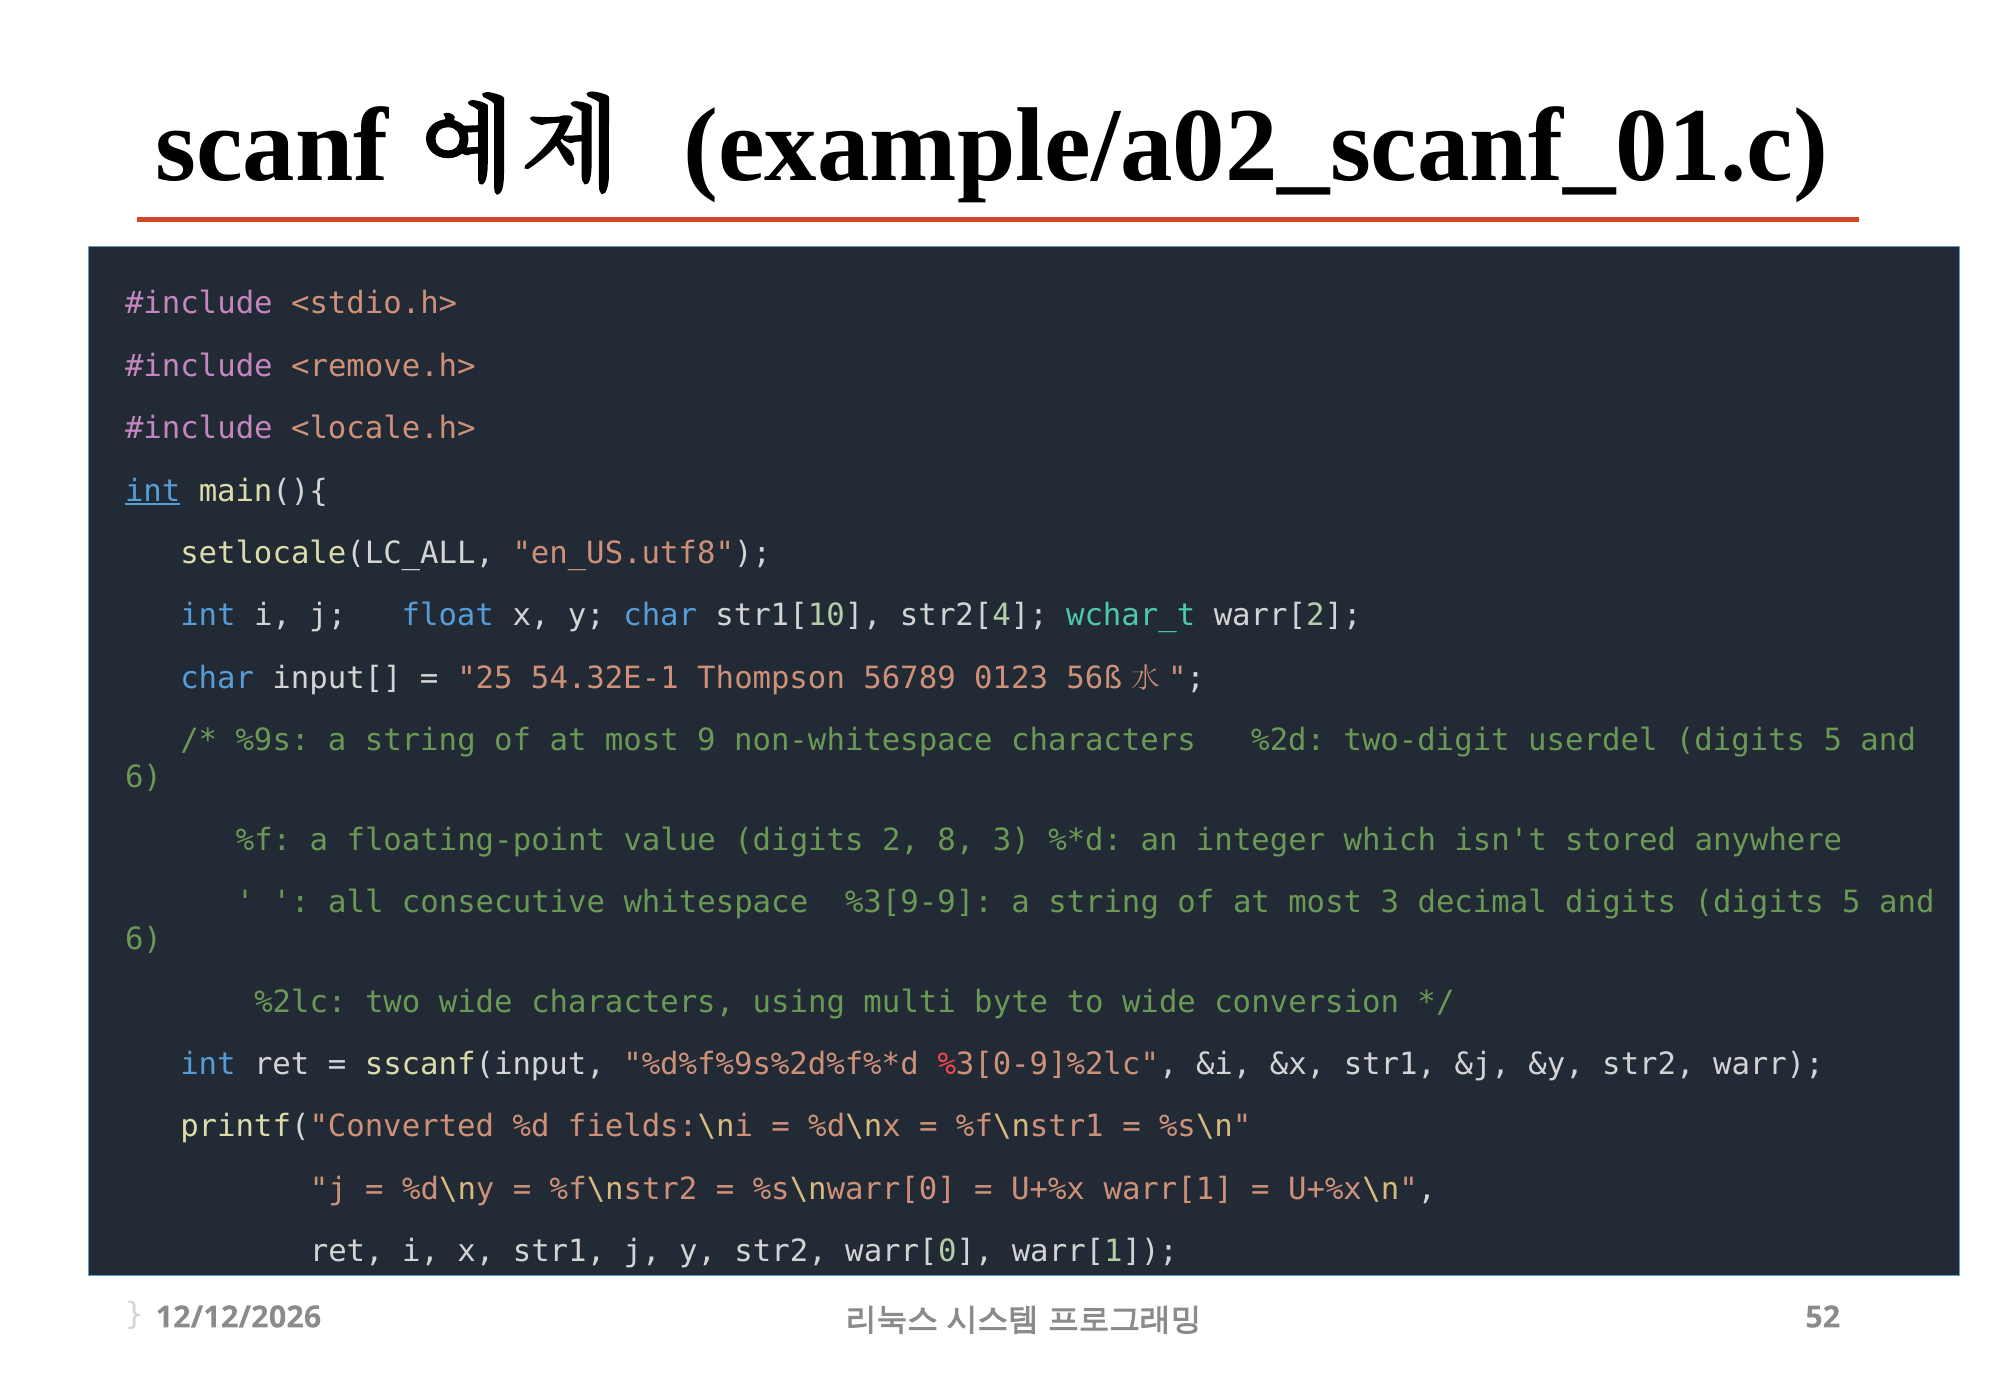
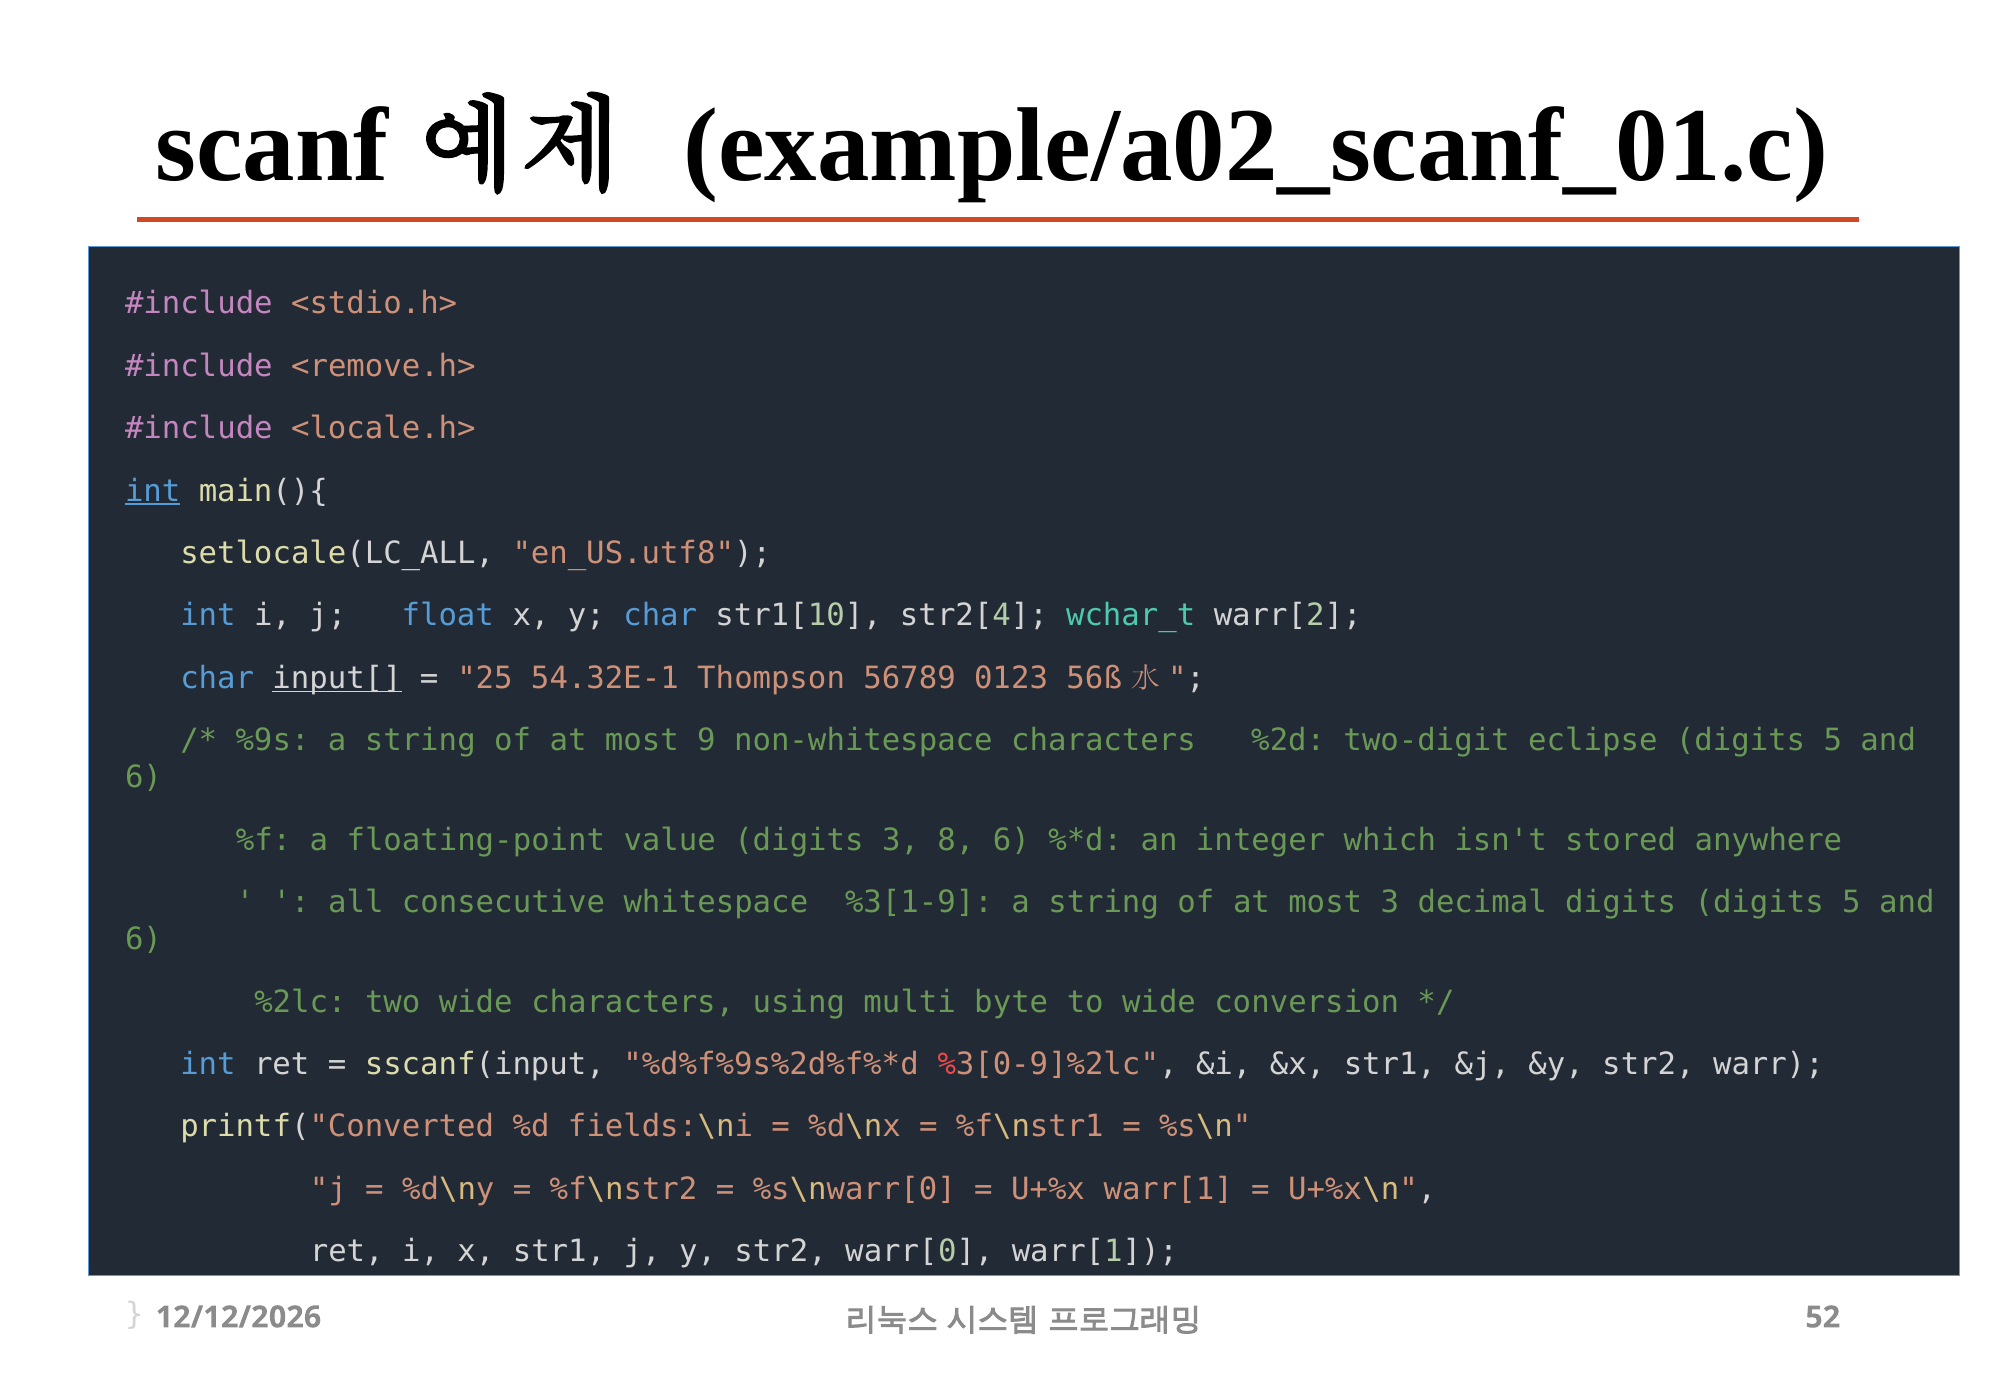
input[ underline: none -> present (337, 678)
userdel: userdel -> eclipse (1593, 741)
digits 2: 2 -> 3 (901, 840)
8 3: 3 -> 6 (1011, 840)
%3[9-9: %3[9-9 -> %3[1-9 (919, 902)
